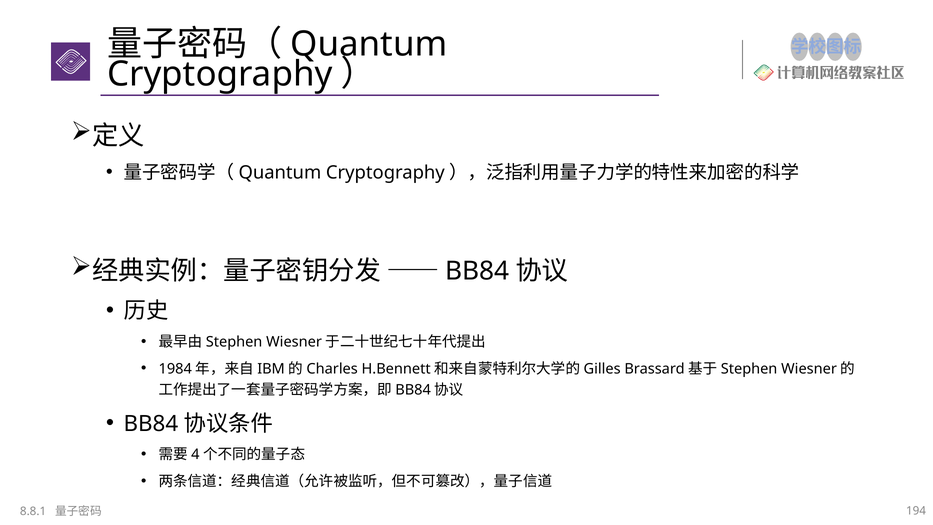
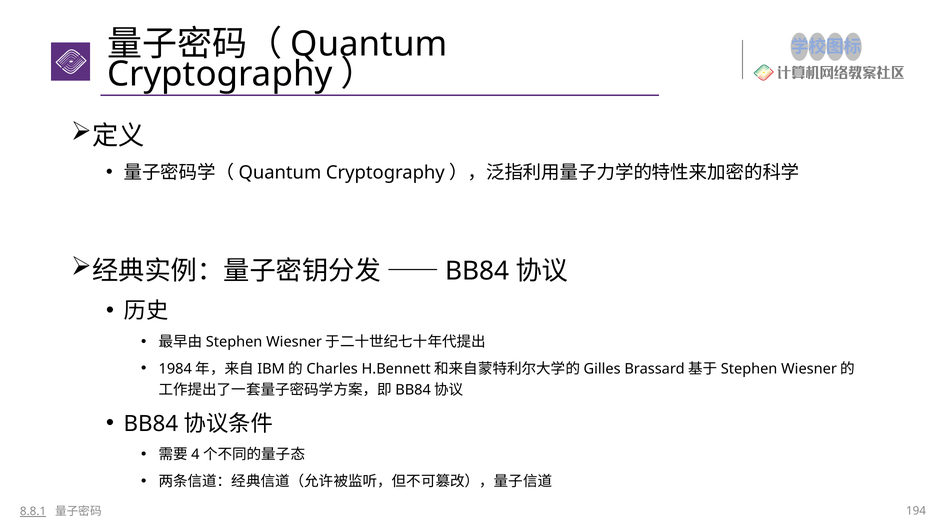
8.8.1 underline: none -> present (33, 511)
